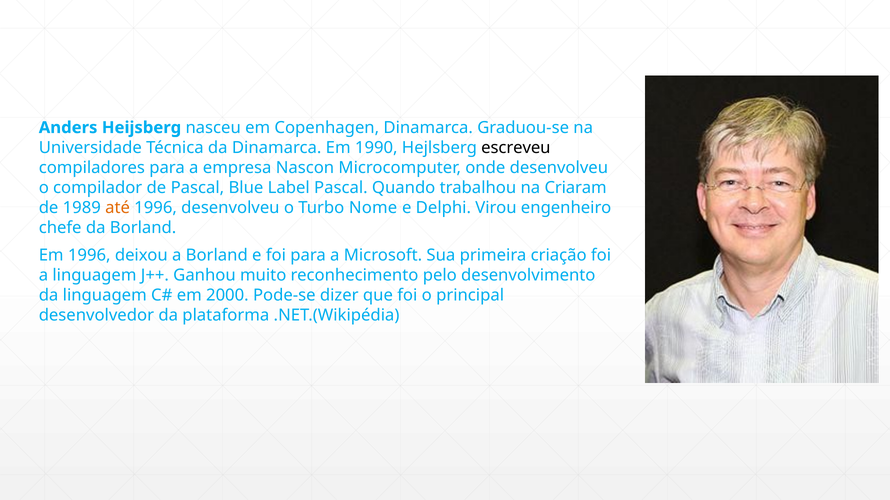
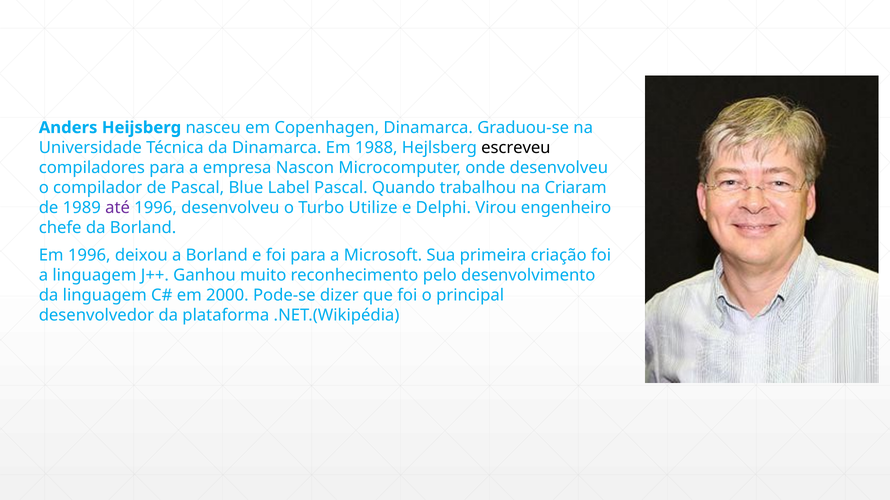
1990: 1990 -> 1988 (376, 148)
até colour: orange -> purple (118, 208)
Nome: Nome -> Utilize (373, 208)
